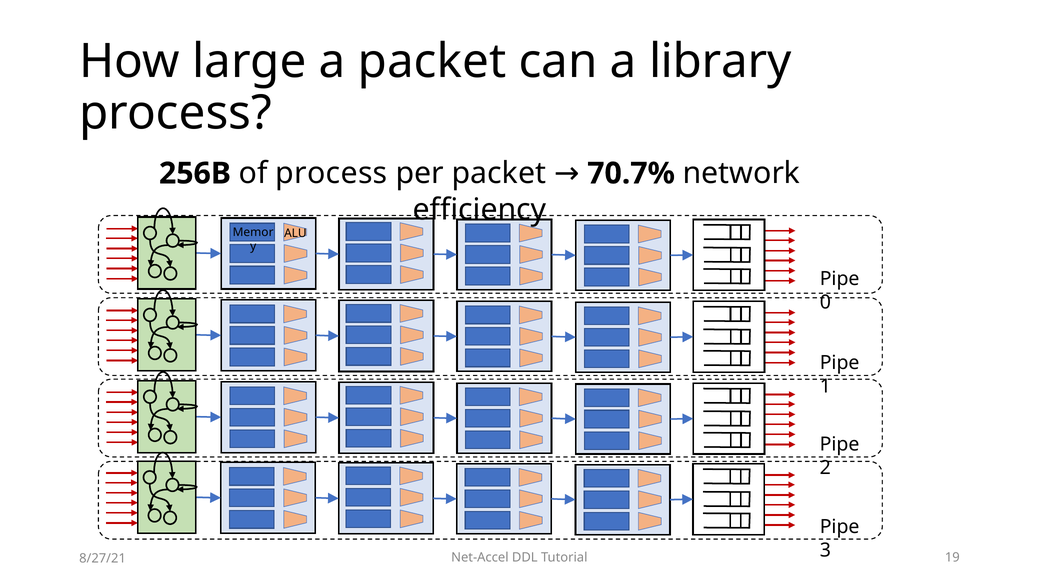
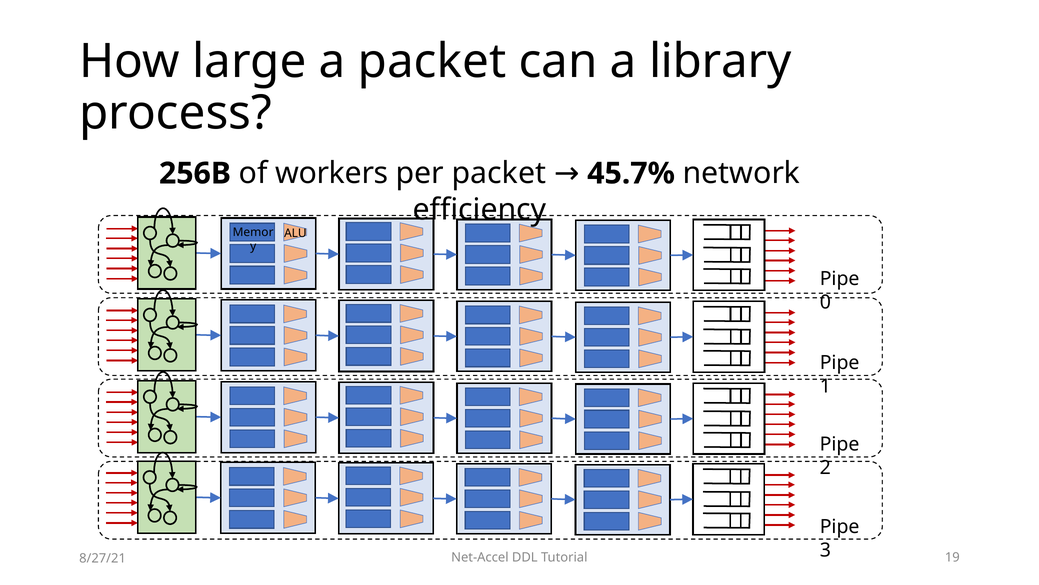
of process: process -> workers (332, 173)
70.7%: 70.7% -> 45.7% (631, 173)
